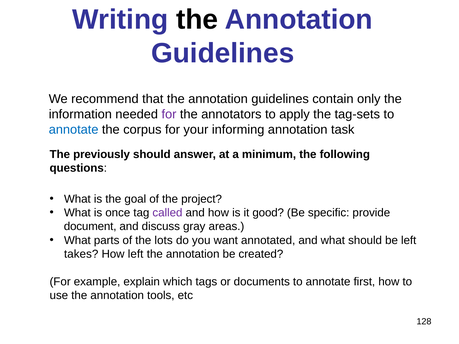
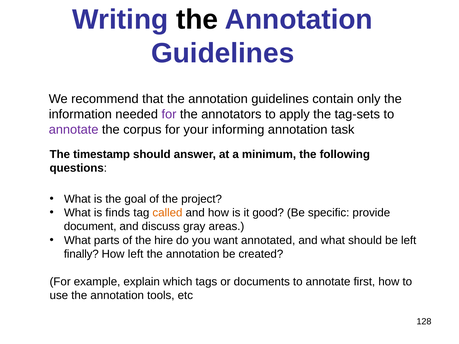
annotate colour: blue -> purple (74, 130)
previously: previously -> timestamp (102, 154)
once: once -> finds (118, 213)
called colour: purple -> orange (167, 213)
lots: lots -> hire (164, 240)
takes: takes -> finally (81, 254)
